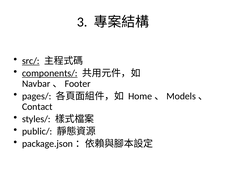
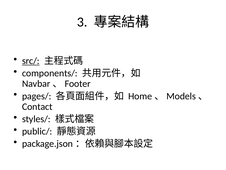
components/ underline: present -> none (50, 73)
